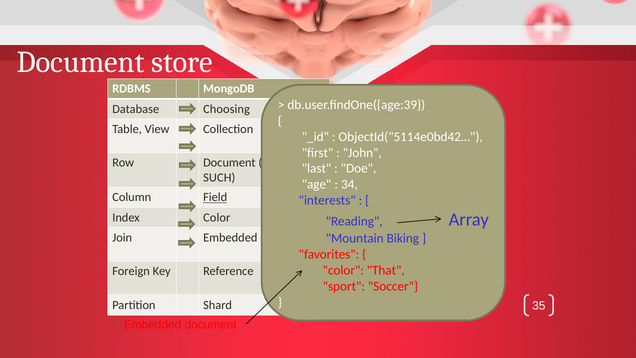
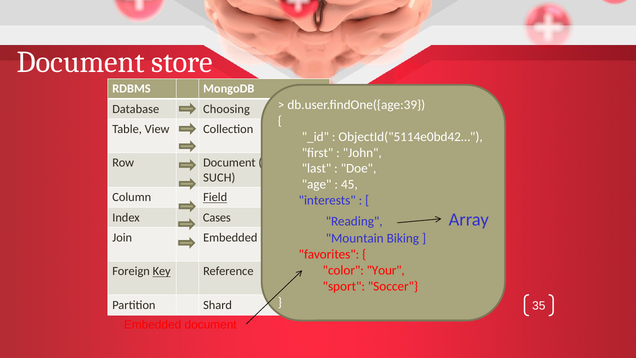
34: 34 -> 45 (349, 184)
Index Color: Color -> Cases (217, 217)
That: That -> Your (386, 270)
Key underline: none -> present (162, 271)
